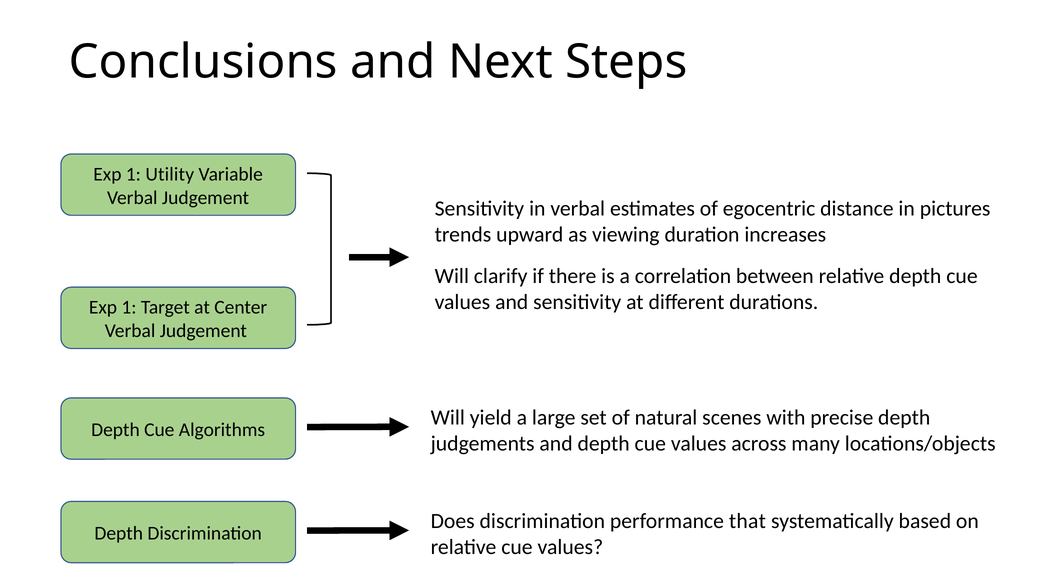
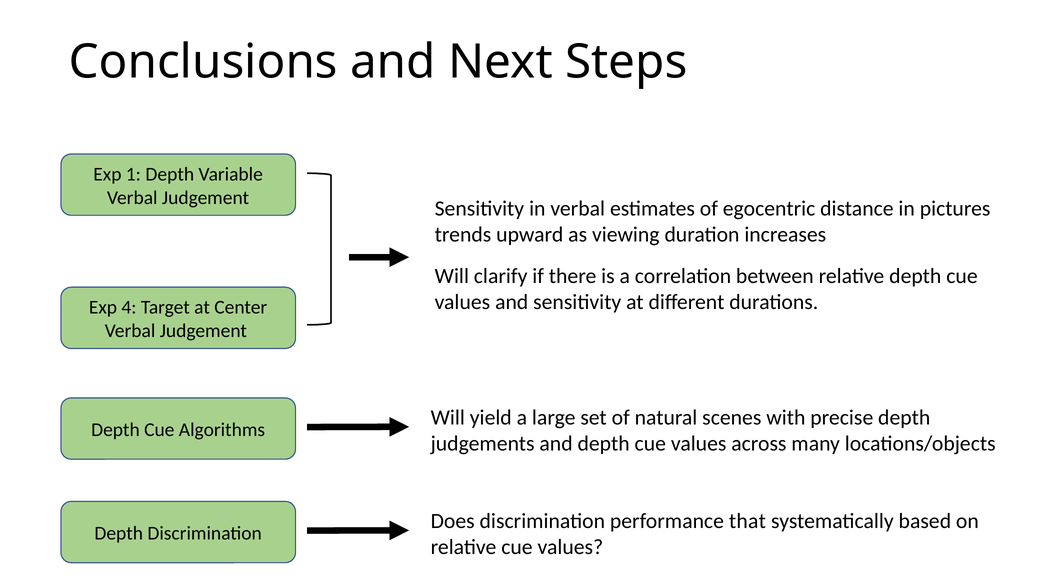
1 Utility: Utility -> Depth (170, 174)
1: 1 -> 4 (129, 307)
